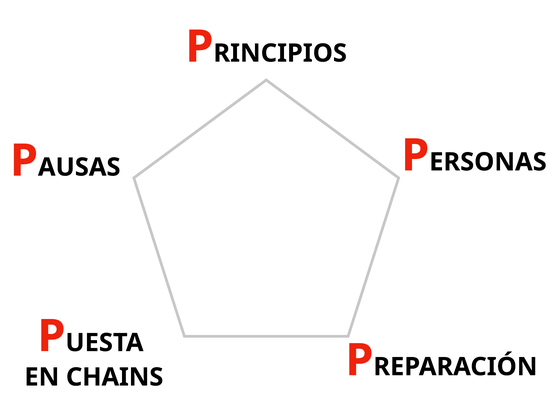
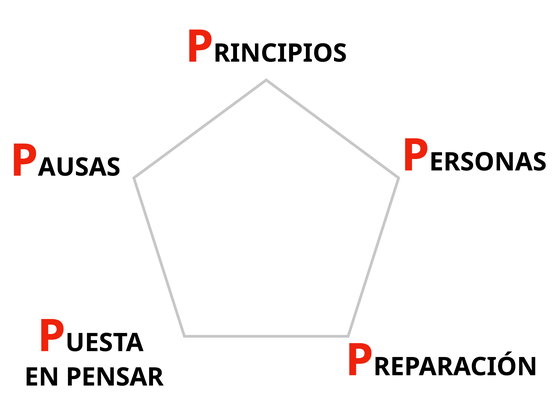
CHAINS: CHAINS -> PENSAR (115, 377)
